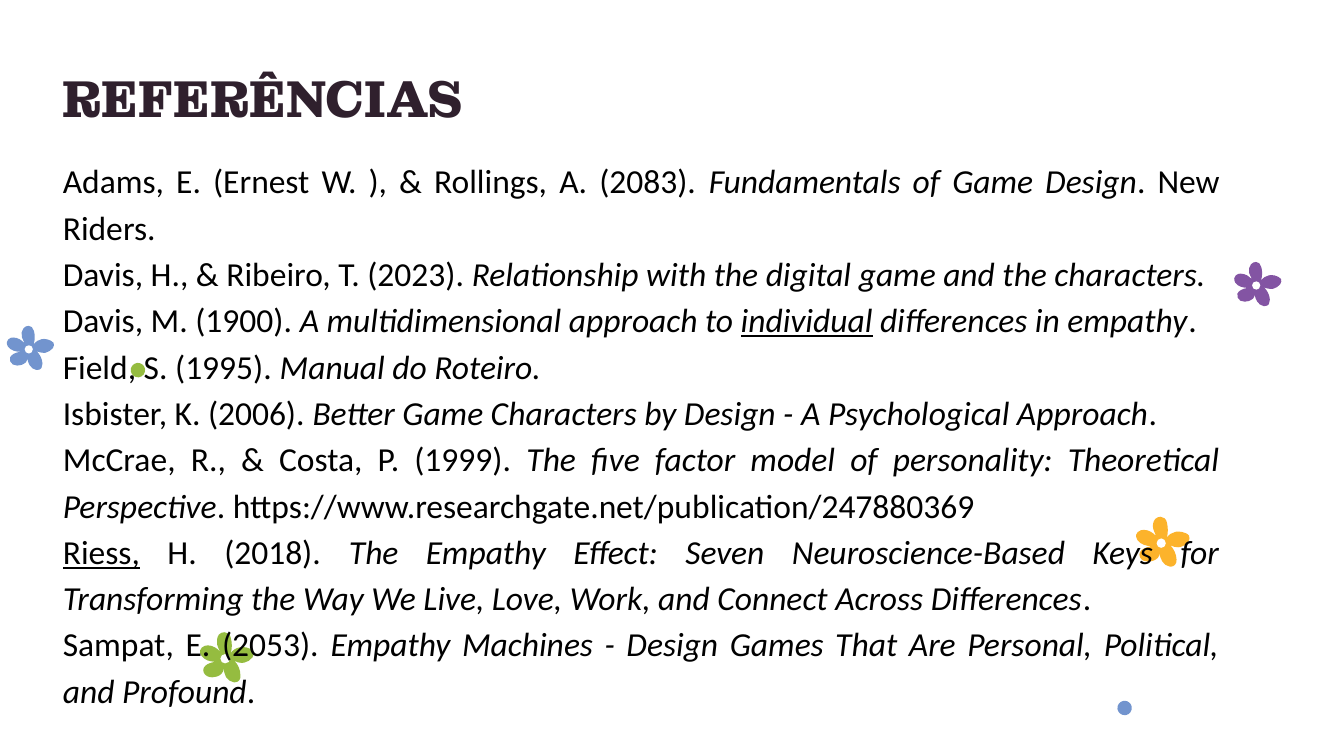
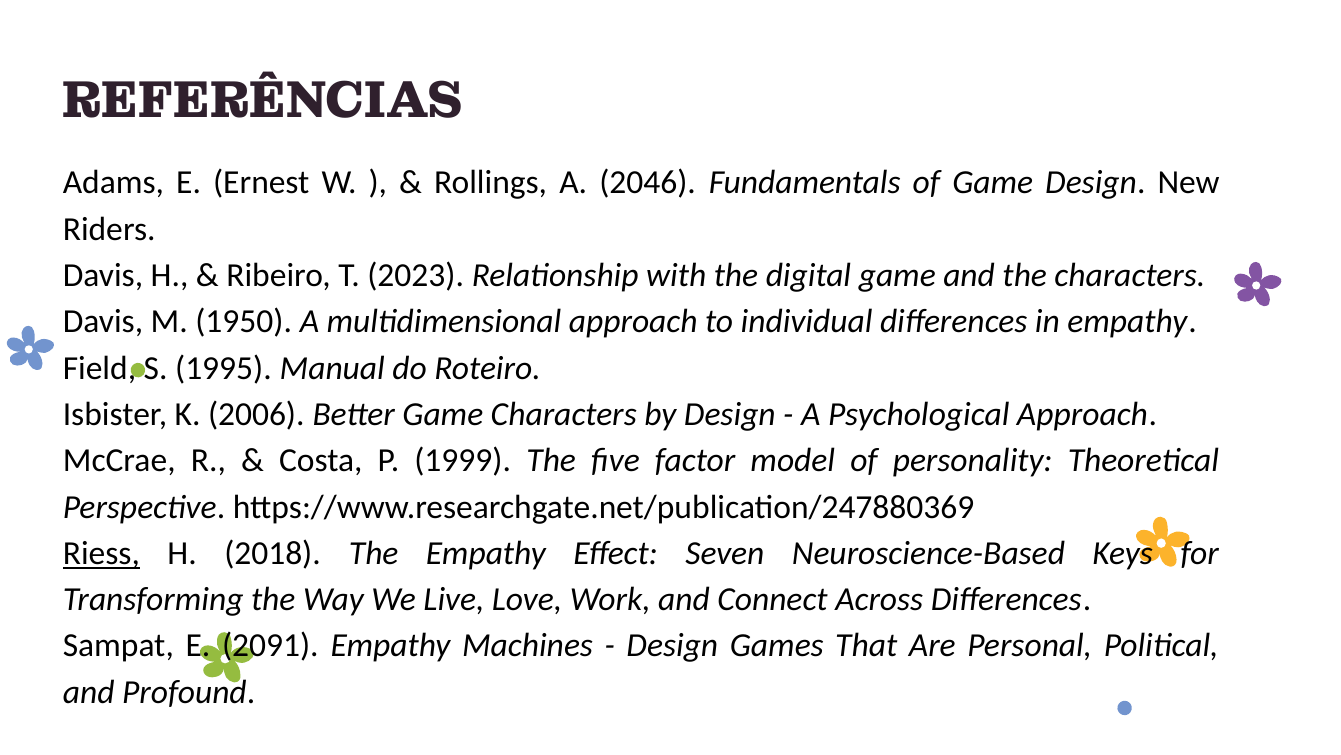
2083: 2083 -> 2046 (648, 183)
1900: 1900 -> 1950 (244, 321)
individual underline: present -> none (807, 321)
2053: 2053 -> 2091 (270, 645)
